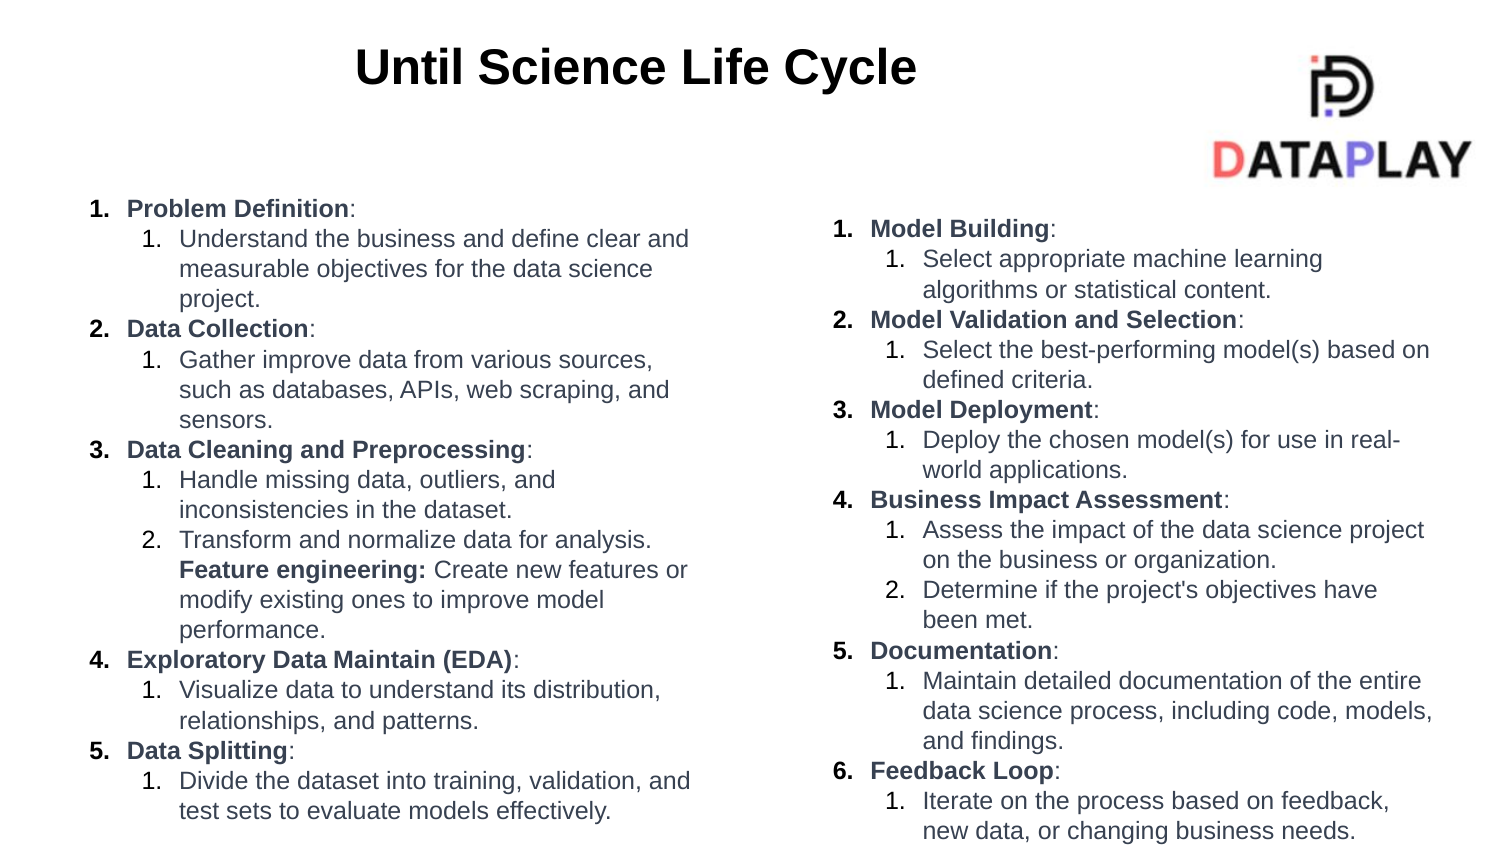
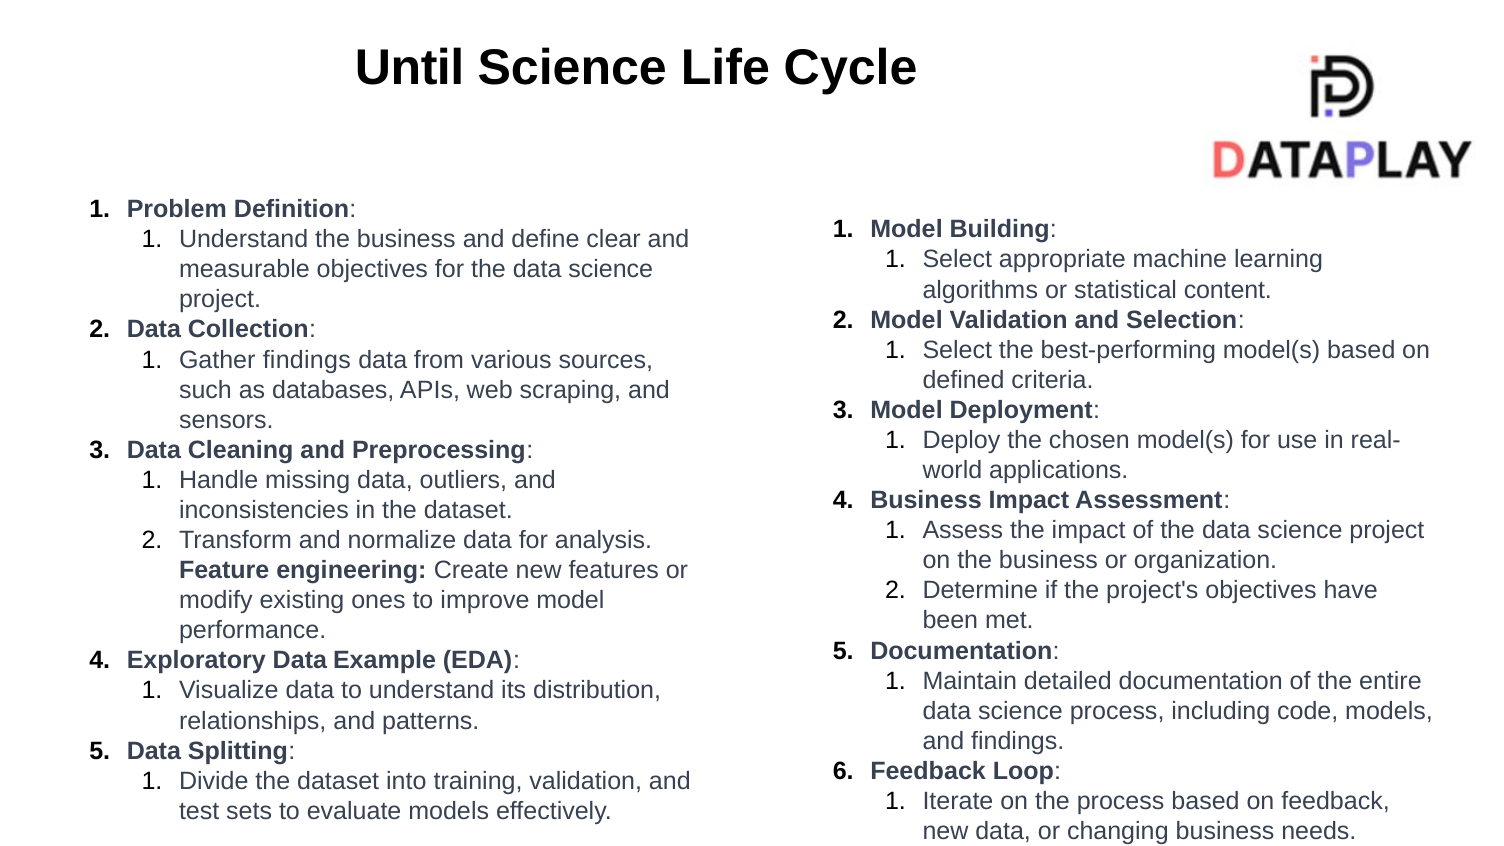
Gather improve: improve -> findings (307, 360)
Data Maintain: Maintain -> Example (385, 661)
